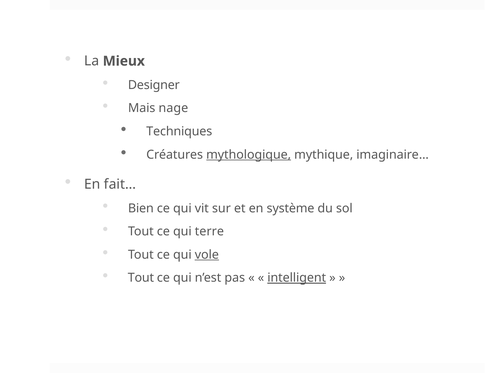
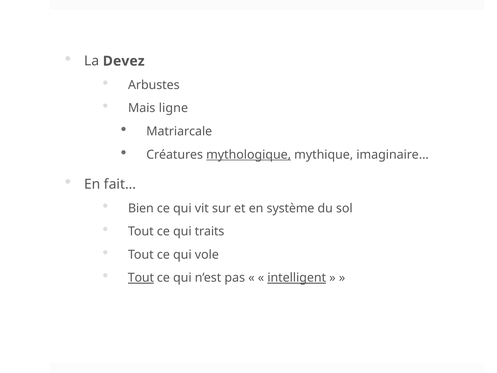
Mieux: Mieux -> Devez (124, 61)
Designer: Designer -> Arbustes (154, 85)
nage: nage -> ligne (173, 108)
Techniques: Techniques -> Matriarcale (179, 131)
terre: terre -> traits (210, 231)
vole underline: present -> none (207, 254)
Tout underline: none -> present (141, 278)
